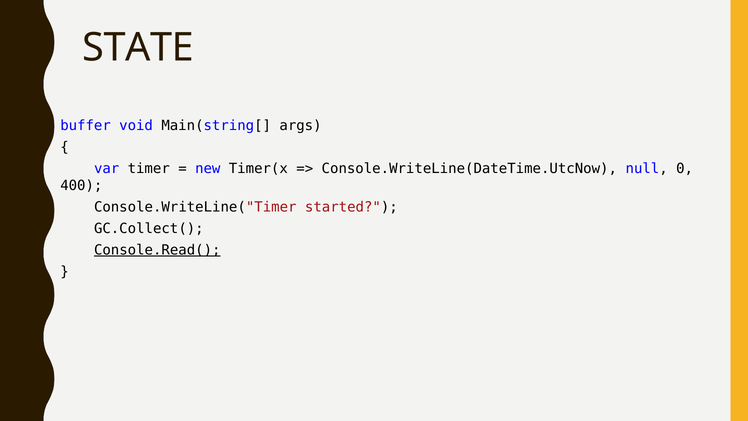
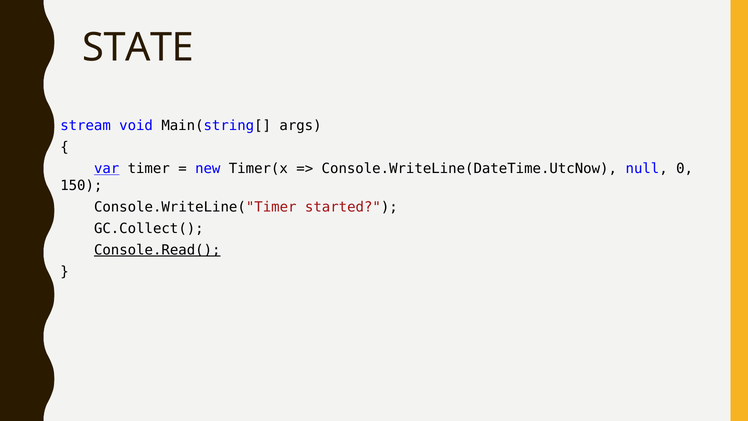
buffer: buffer -> stream (86, 126)
var underline: none -> present (107, 169)
400: 400 -> 150 (81, 185)
